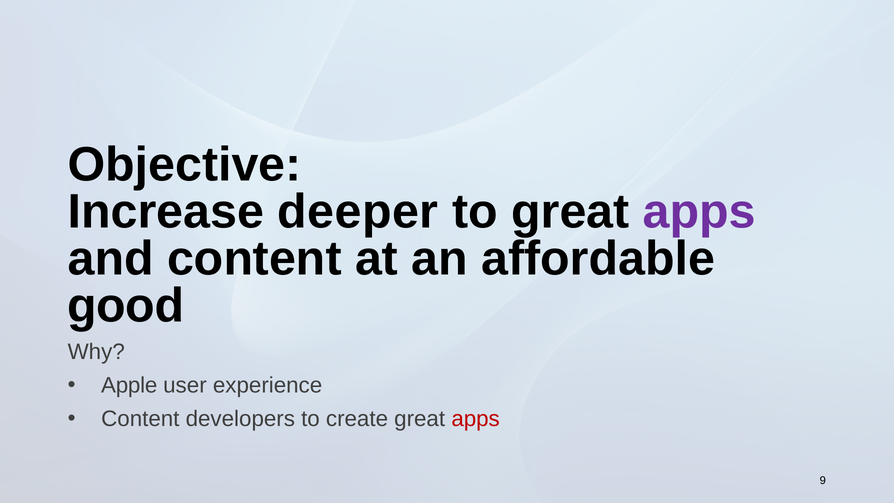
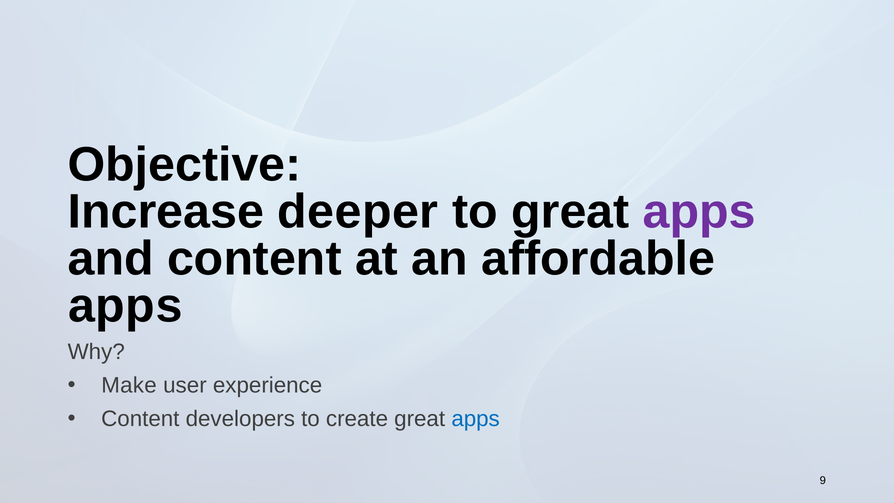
good: good -> apps (125, 306)
Apple: Apple -> Make (129, 385)
apps colour: red -> blue (476, 419)
